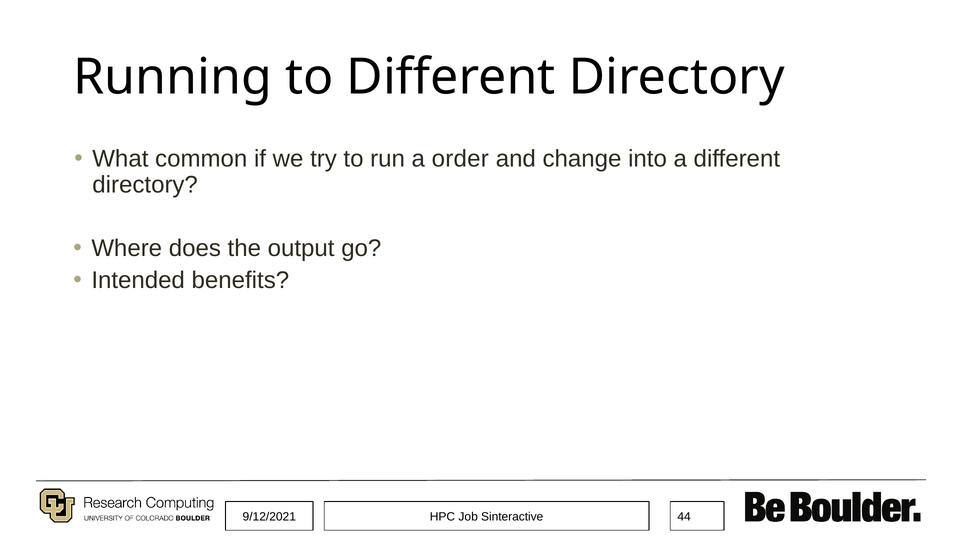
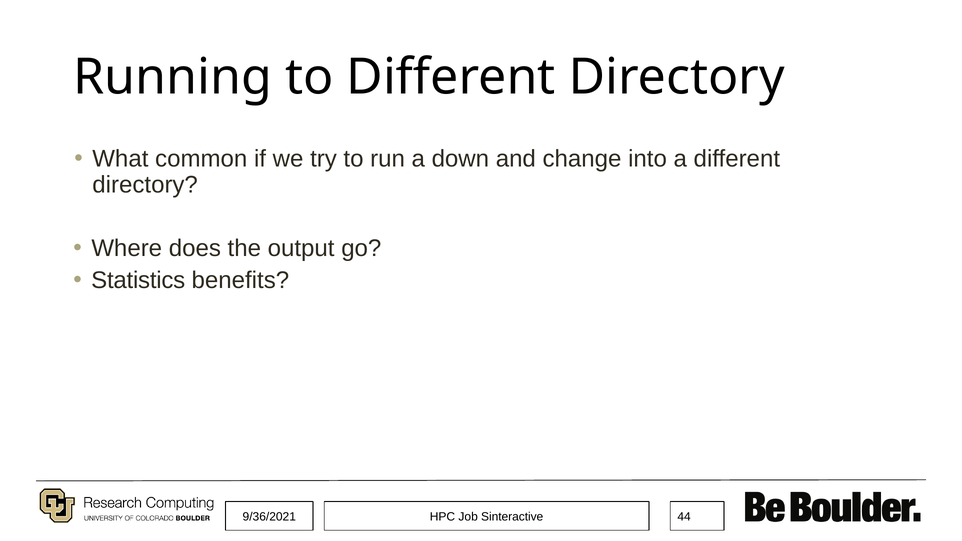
order: order -> down (460, 159)
Intended: Intended -> Statistics (138, 280)
9/12/2021: 9/12/2021 -> 9/36/2021 (269, 517)
